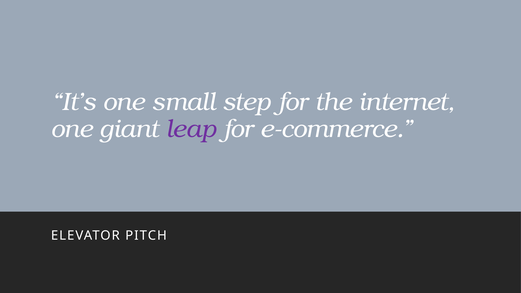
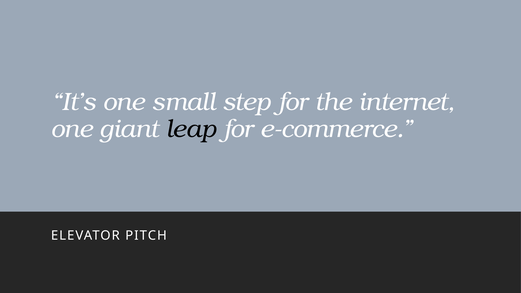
leap colour: purple -> black (191, 129)
